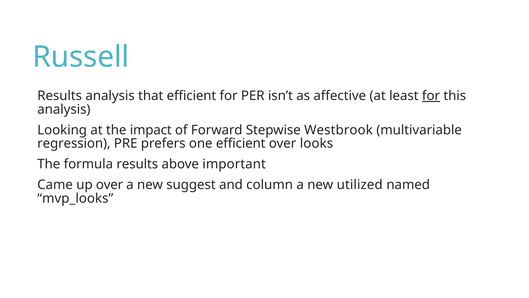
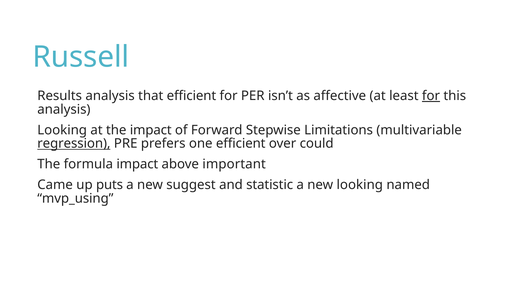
Westbrook: Westbrook -> Limitations (339, 130)
regression underline: none -> present (74, 143)
looks: looks -> could (317, 143)
formula results: results -> impact (137, 164)
up over: over -> puts (110, 185)
column: column -> statistic (270, 185)
new utilized: utilized -> looking (360, 185)
mvp_looks: mvp_looks -> mvp_using (75, 198)
